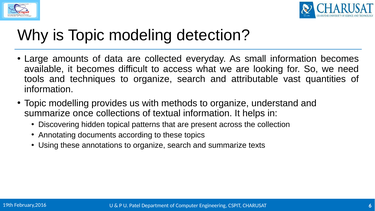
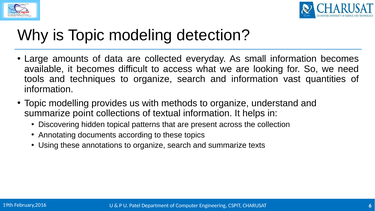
and attributable: attributable -> information (255, 79)
once: once -> point (83, 113)
